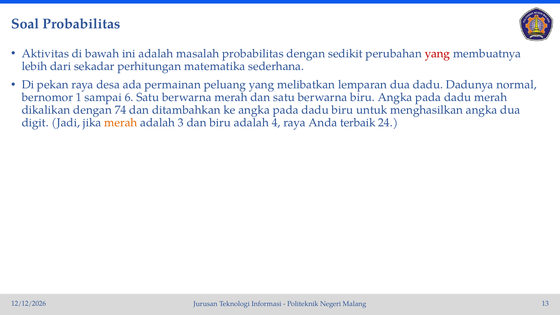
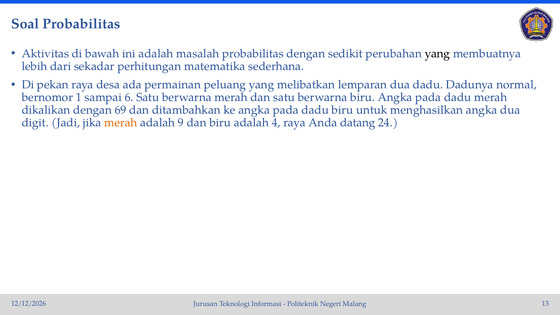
yang colour: red -> black (437, 54)
74: 74 -> 69 (121, 110)
3: 3 -> 9 (181, 123)
terbaik: terbaik -> datang (358, 123)
